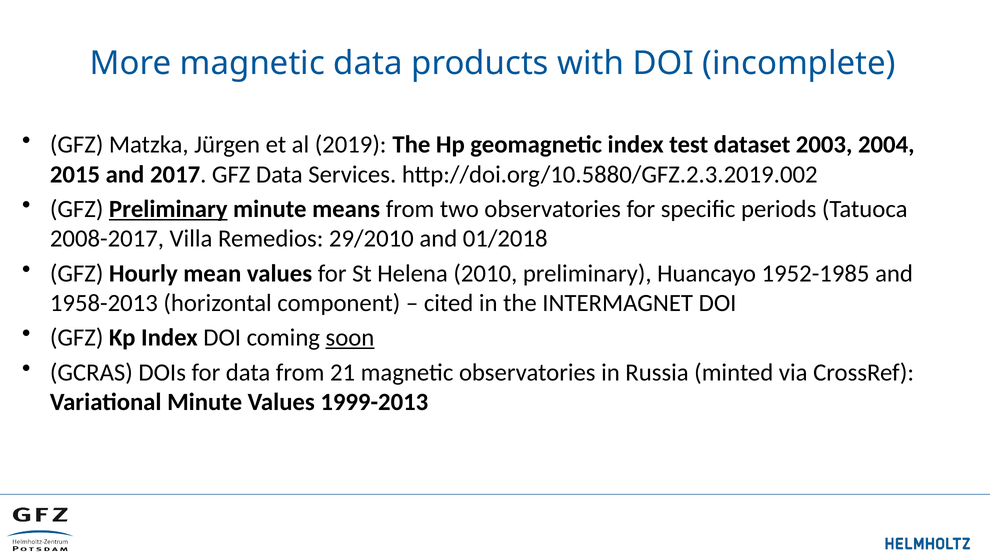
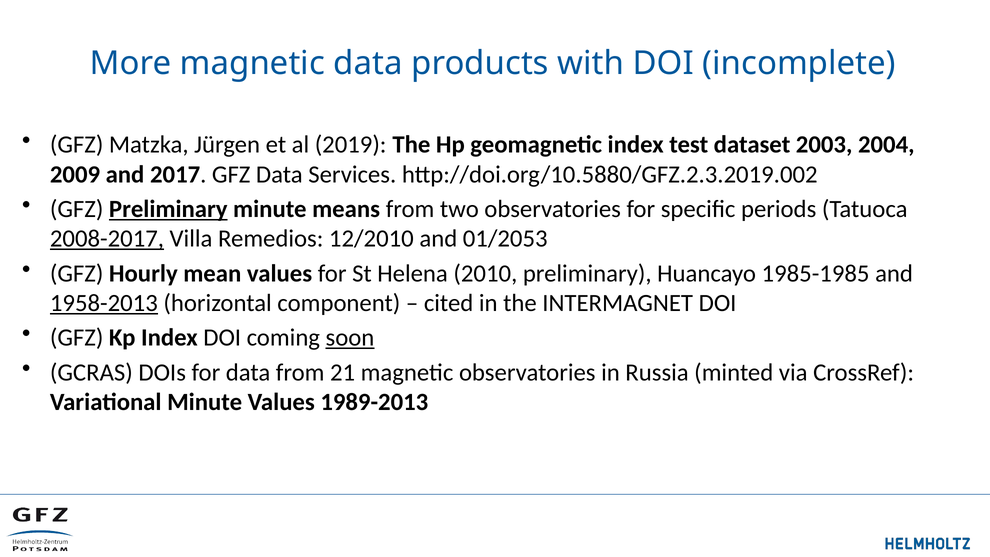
2015: 2015 -> 2009 (75, 174)
2008-2017 underline: none -> present (107, 239)
29/2010: 29/2010 -> 12/2010 (371, 239)
01/2018: 01/2018 -> 01/2053 (505, 239)
1952-1985: 1952-1985 -> 1985-1985 (816, 273)
1958-2013 underline: none -> present (104, 303)
1999-2013: 1999-2013 -> 1989-2013 (374, 402)
